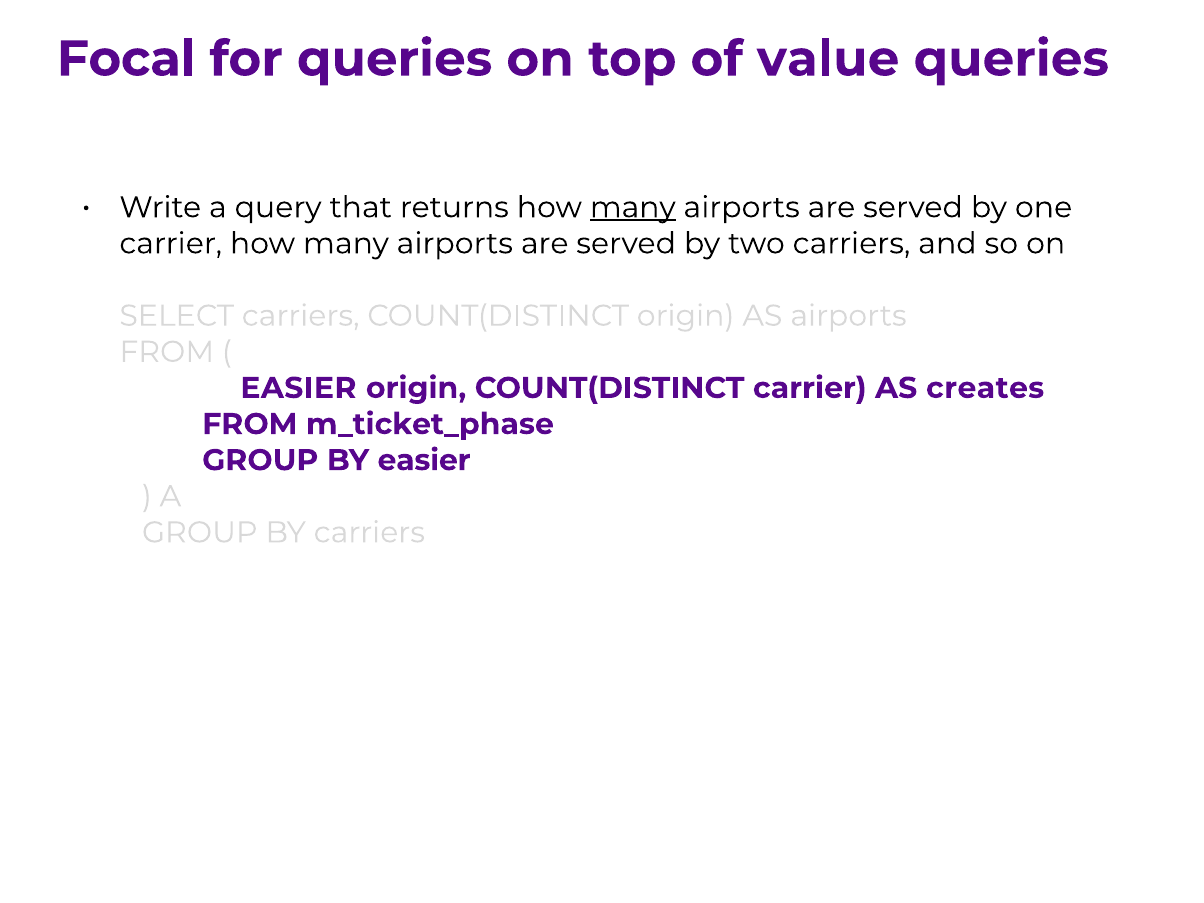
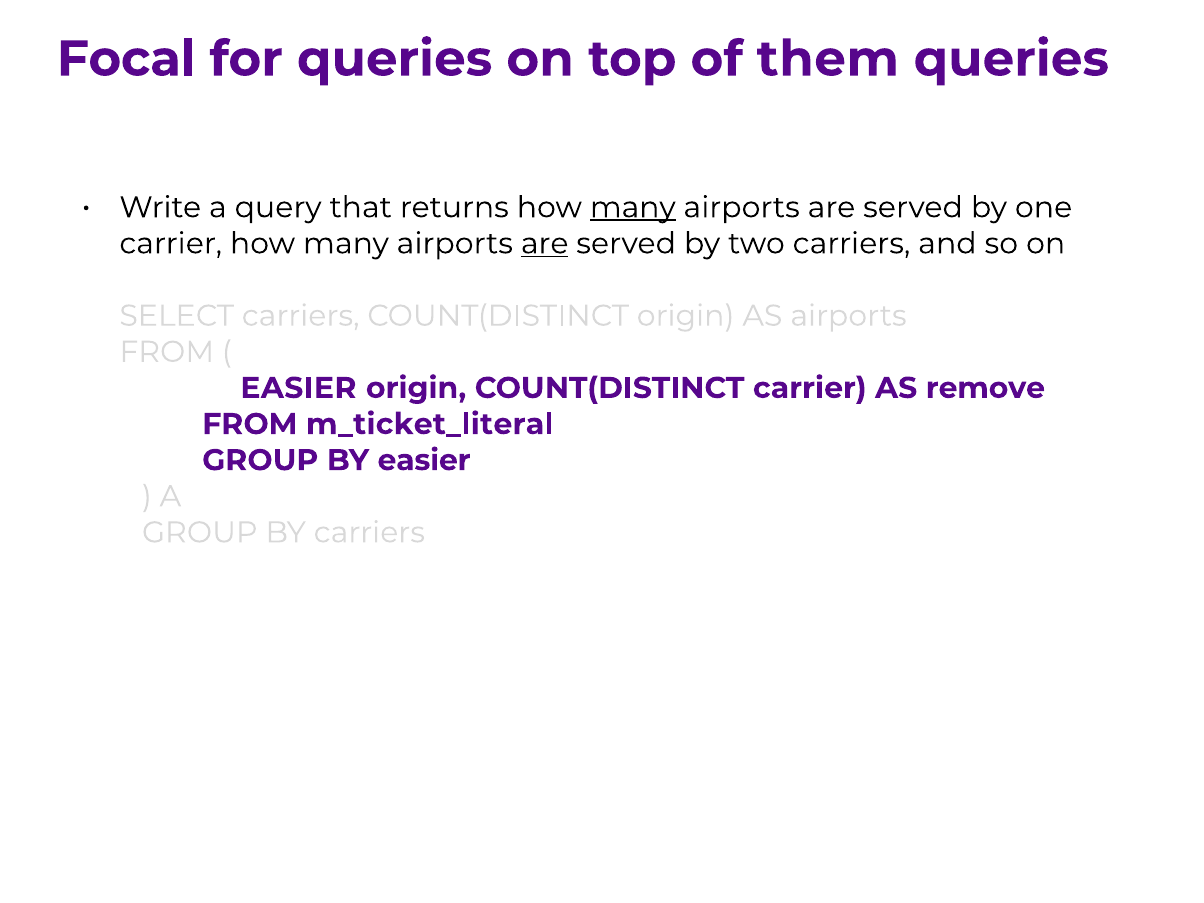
value: value -> them (828, 59)
are underline: none -> present (545, 244)
creates: creates -> remove (985, 388)
m_ticket_phase: m_ticket_phase -> m_ticket_literal (430, 424)
